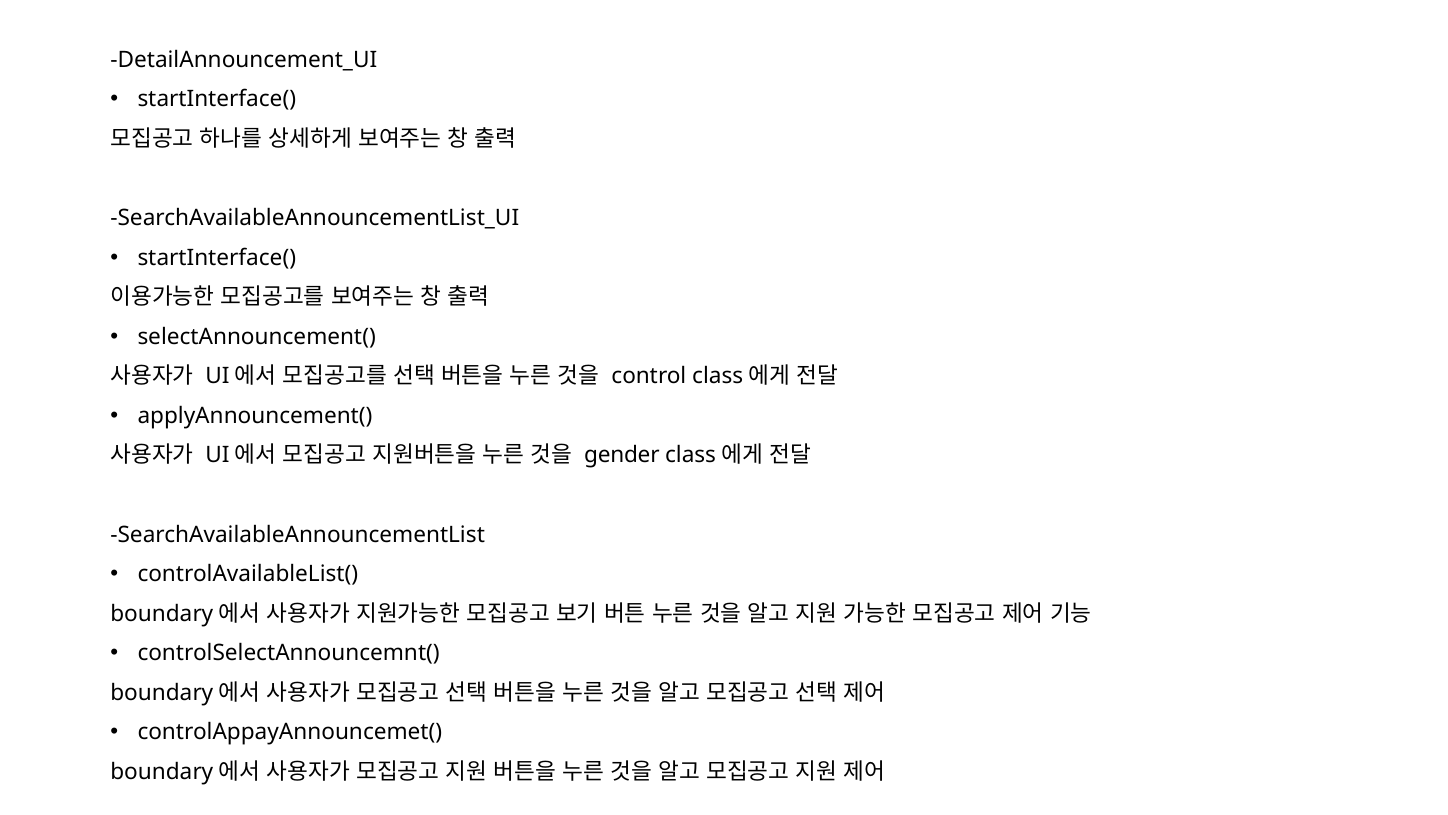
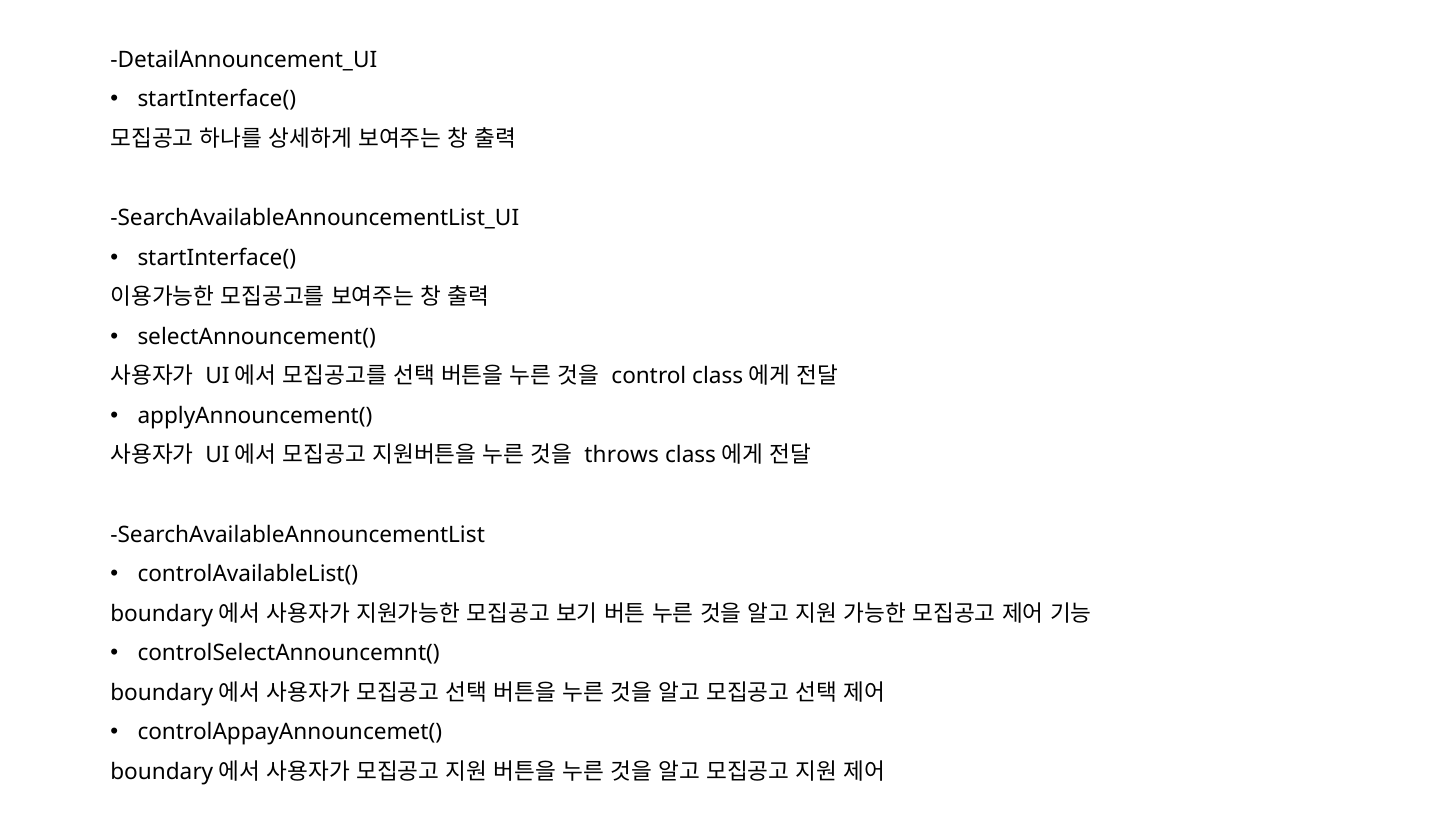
gender: gender -> throws (622, 455)
